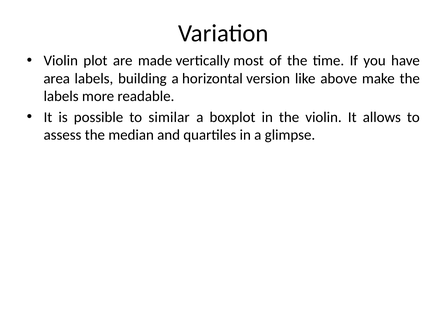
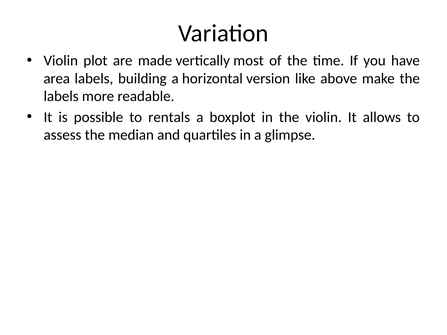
similar: similar -> rentals (169, 117)
